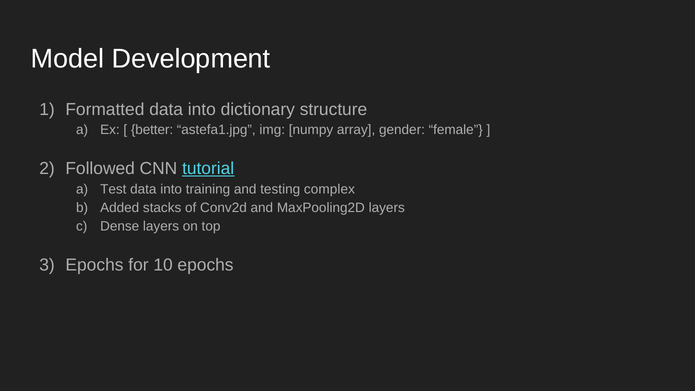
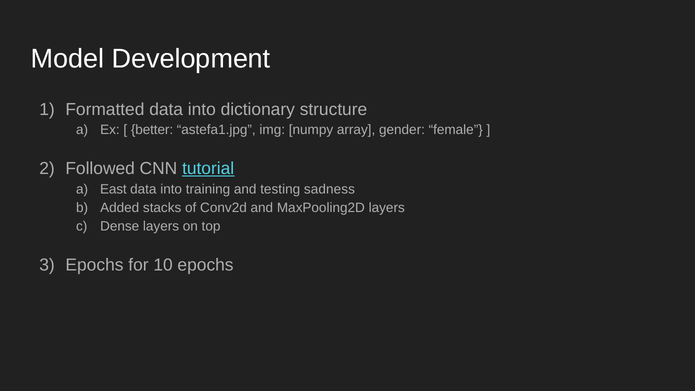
Test: Test -> East (113, 189)
complex: complex -> sadness (329, 189)
